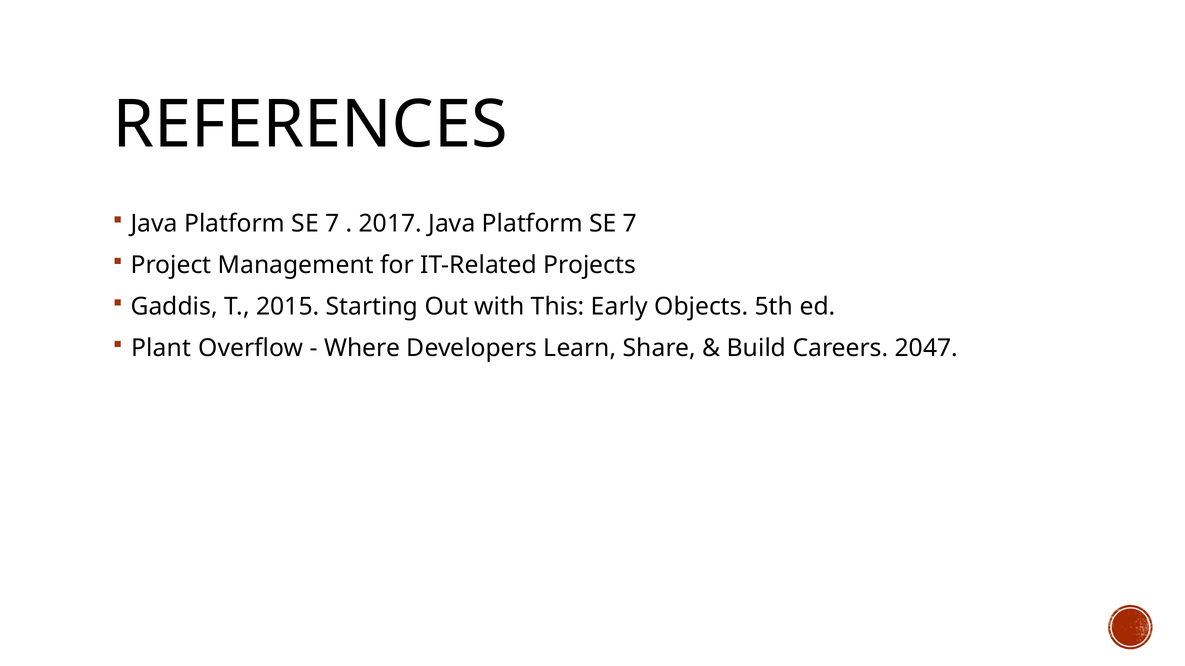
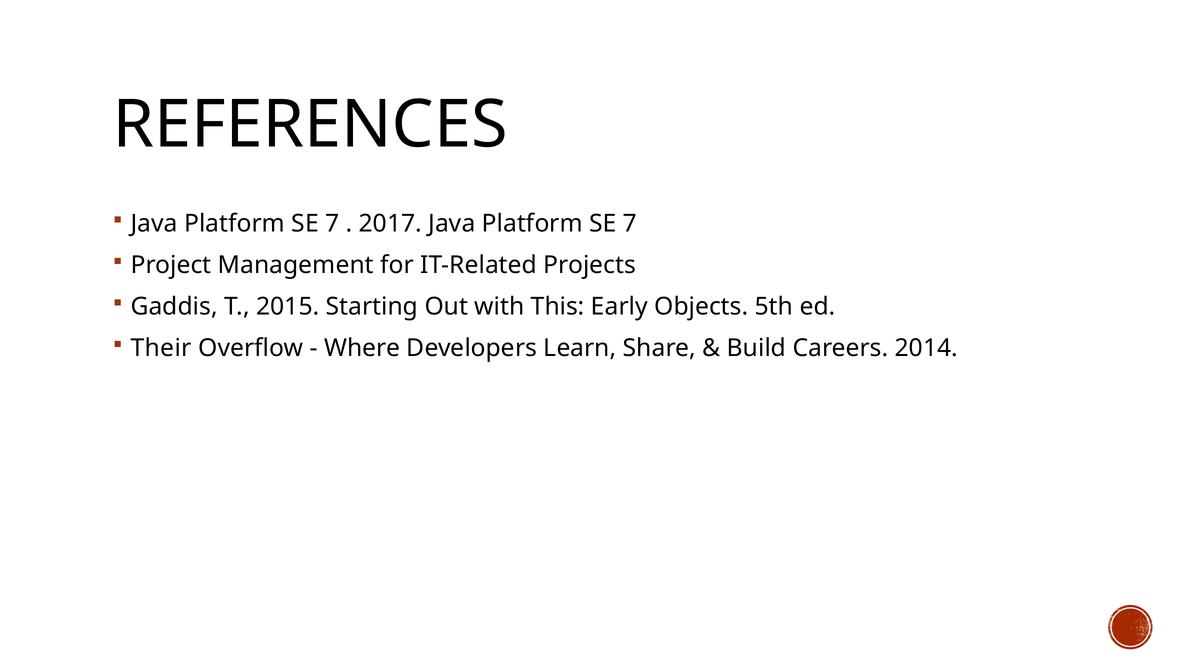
Plant: Plant -> Their (161, 348)
2047: 2047 -> 2014 (926, 348)
